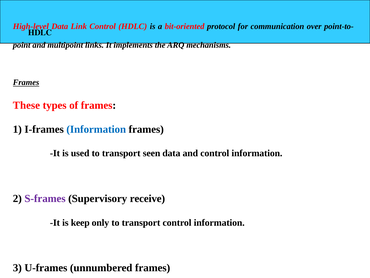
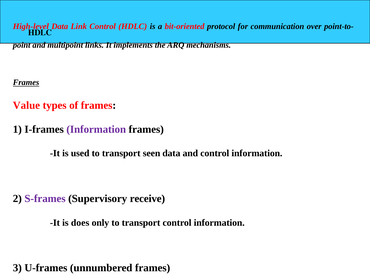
These: These -> Value (26, 105)
Information colour: blue -> purple (96, 129)
keep: keep -> does (80, 222)
